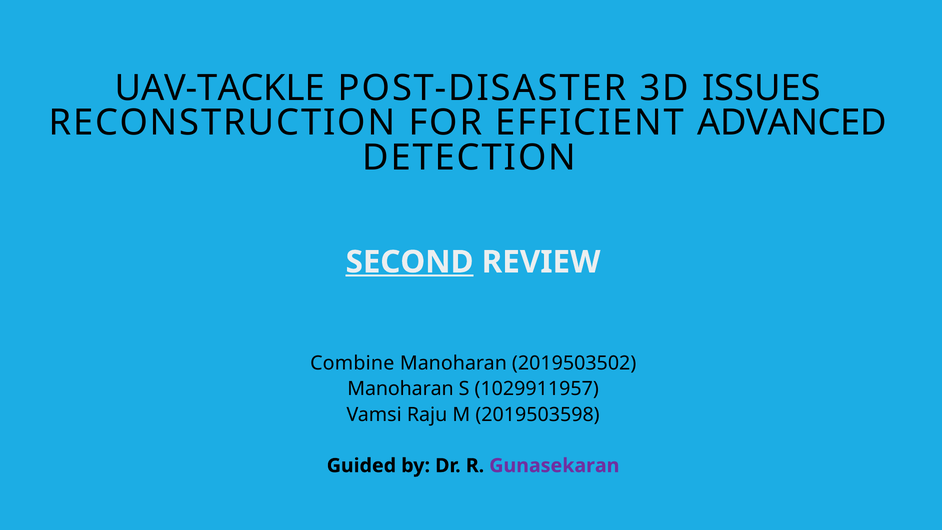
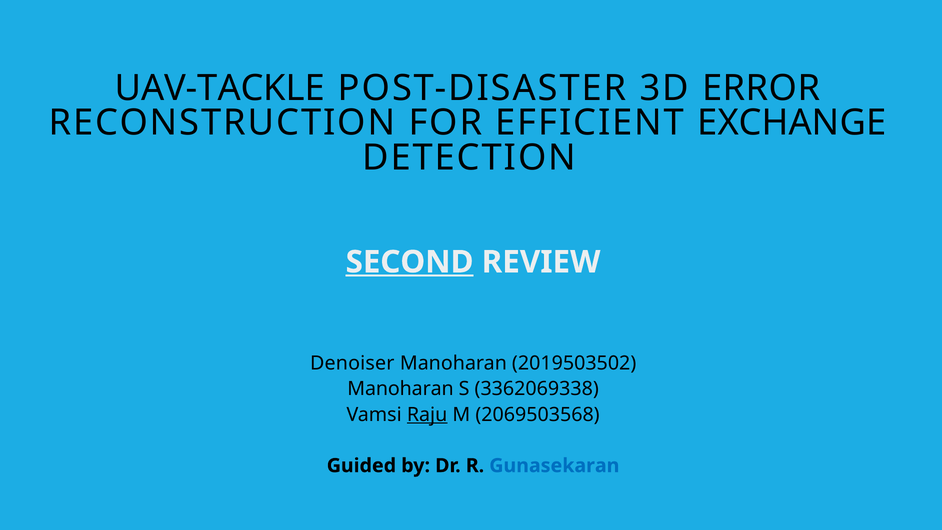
ISSUES: ISSUES -> ERROR (761, 88)
ADVANCED: ADVANCED -> EXCHANGE (792, 123)
Combine: Combine -> Denoiser (352, 363)
1029911957: 1029911957 -> 3362069338 (537, 389)
Raju underline: none -> present (427, 414)
2019503598: 2019503598 -> 2069503568 (538, 414)
Gunasekaran colour: purple -> blue (554, 466)
